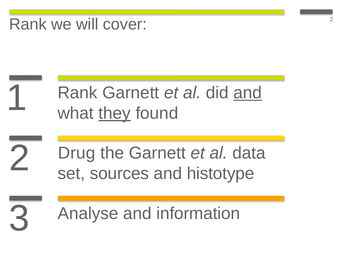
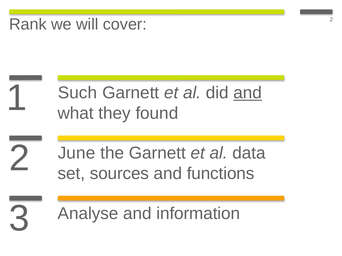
Rank: Rank -> Such (77, 93)
they underline: present -> none (115, 114)
Drug: Drug -> June (77, 153)
histotype: histotype -> functions (221, 174)
